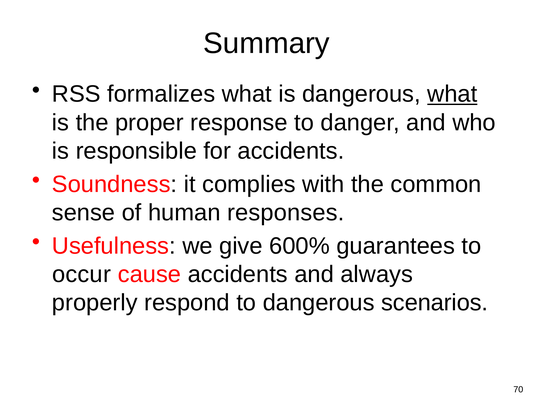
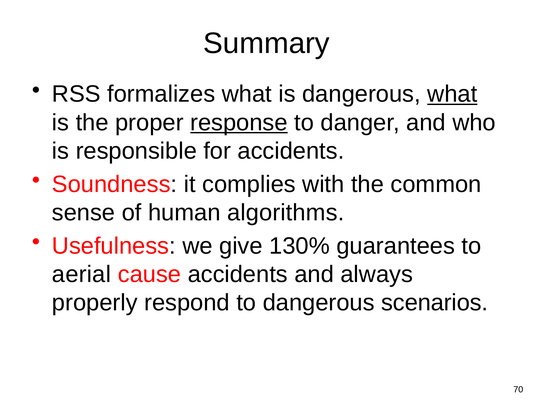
response underline: none -> present (239, 122)
responses: responses -> algorithms (286, 213)
600%: 600% -> 130% (300, 246)
occur: occur -> aerial (81, 274)
